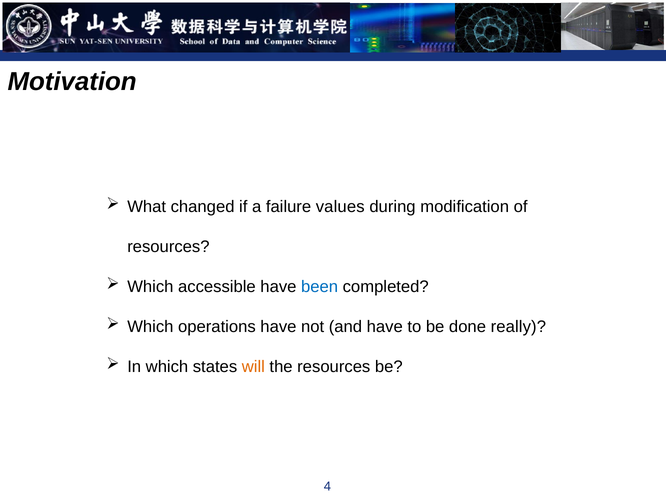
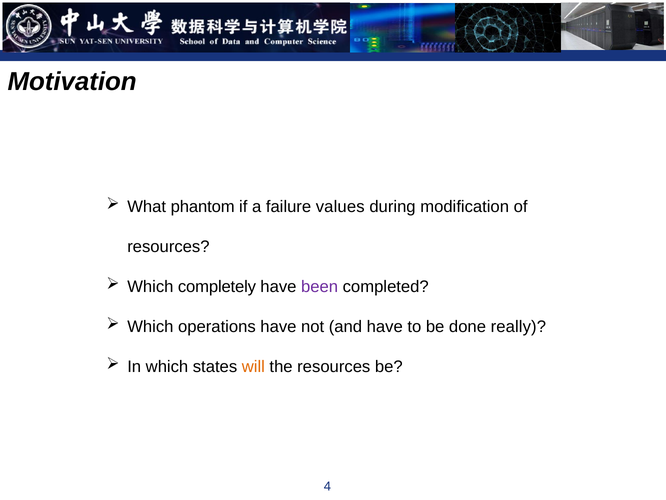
changed: changed -> phantom (203, 206)
accessible: accessible -> completely (217, 286)
been colour: blue -> purple (320, 286)
